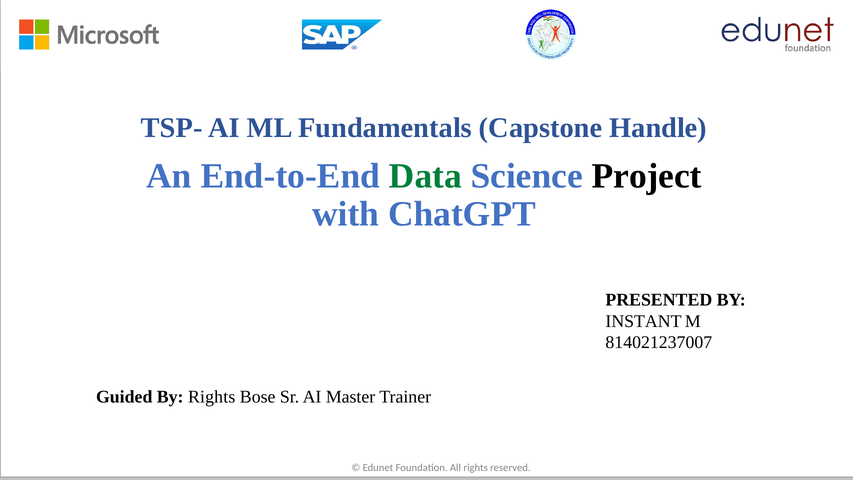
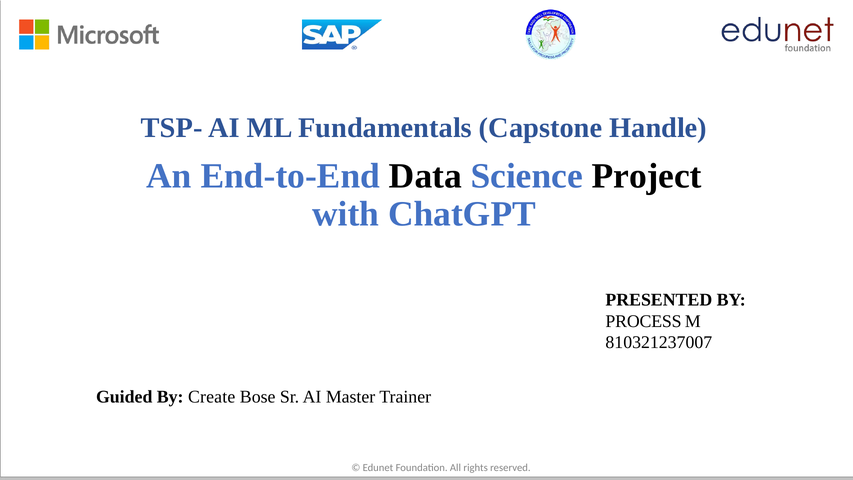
Data colour: green -> black (425, 176)
INSTANT: INSTANT -> PROCESS (644, 321)
814021237007: 814021237007 -> 810321237007 (659, 342)
By Rights: Rights -> Create (212, 397)
